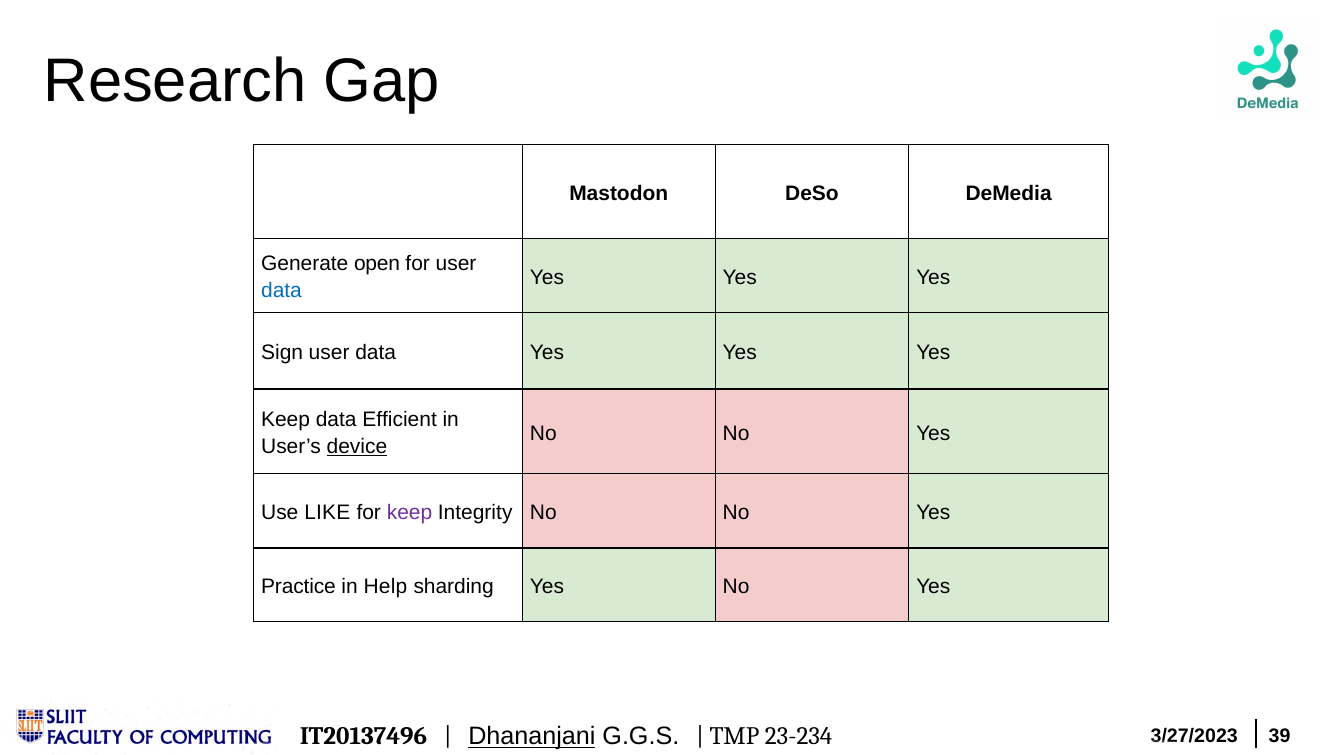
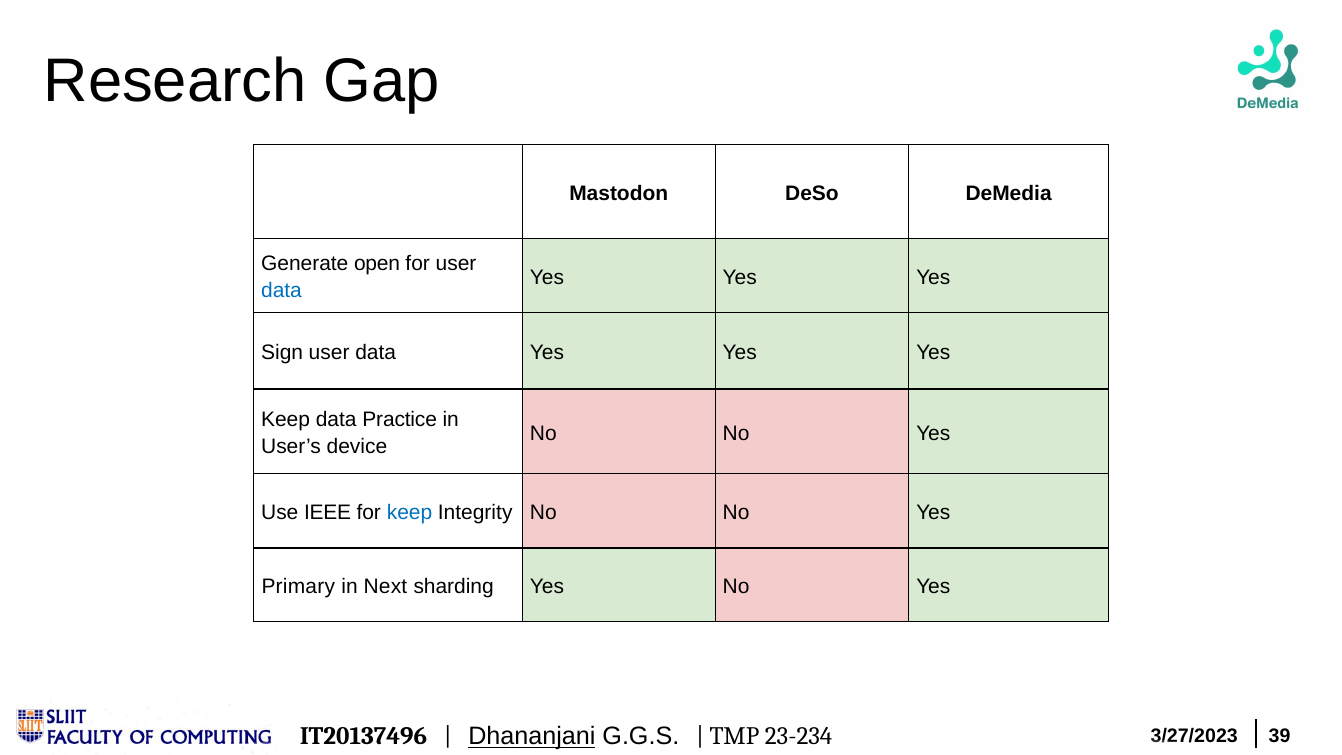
Efficient: Efficient -> Practice (400, 420)
device underline: present -> none (357, 447)
LIKE: LIKE -> IEEE (328, 513)
keep colour: purple -> blue (409, 513)
Practice: Practice -> Primary (298, 587)
Help: Help -> Next (385, 587)
